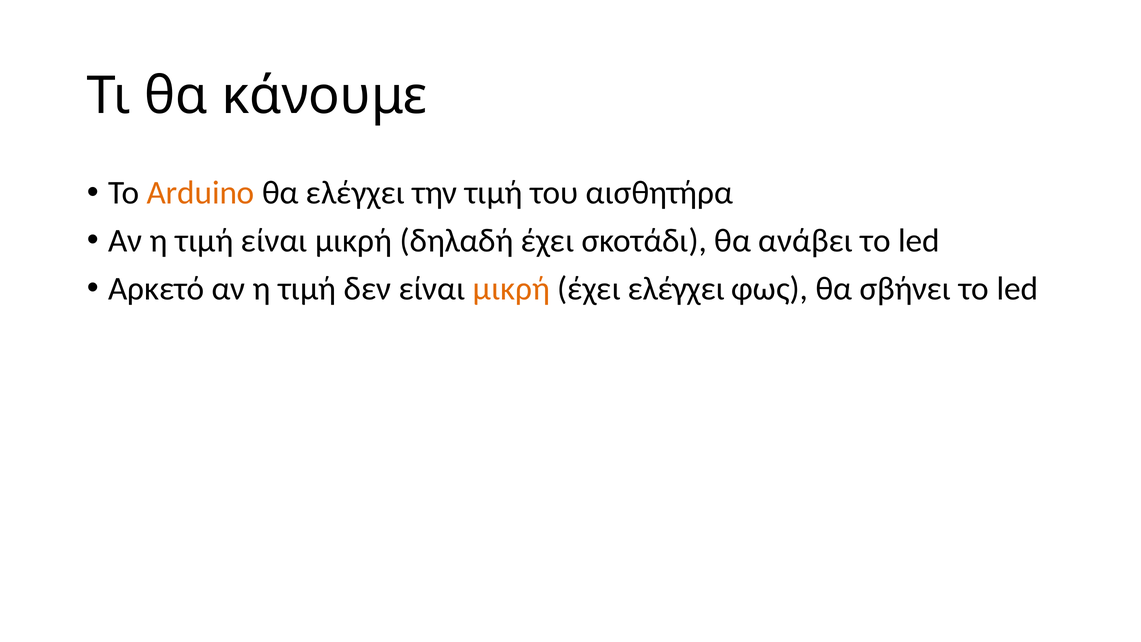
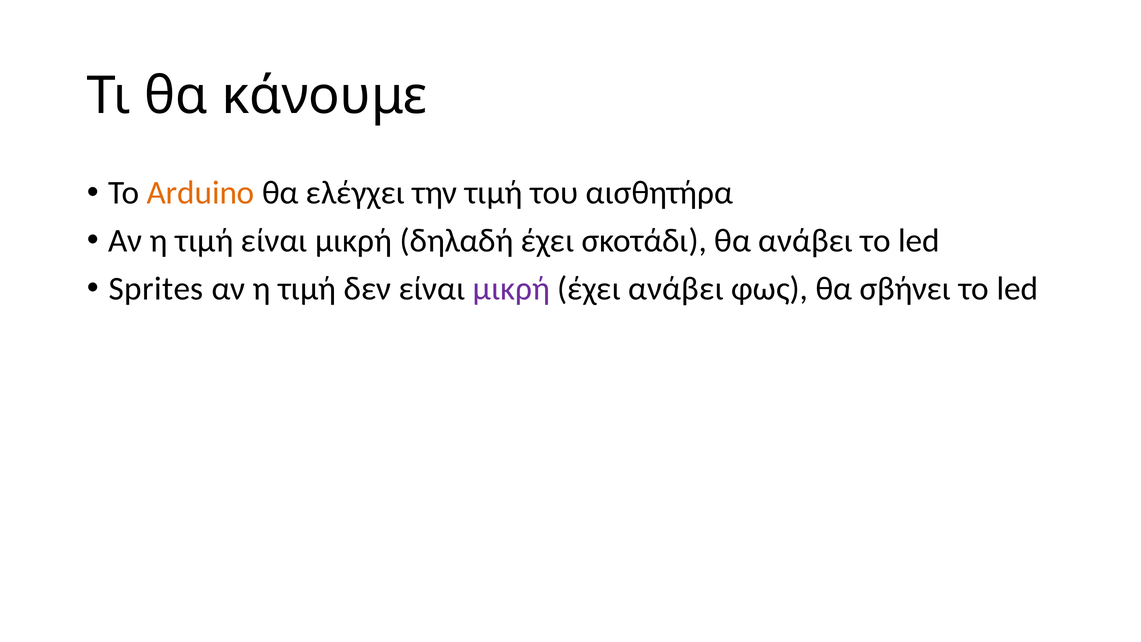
Αρκετό: Αρκετό -> Sprites (156, 289)
μικρή colour: orange -> purple (511, 289)
έχει ελέγχει: ελέγχει -> ανάβει (676, 289)
